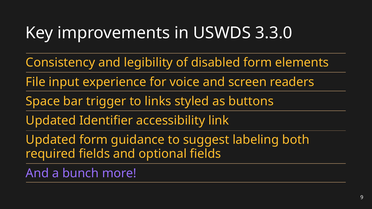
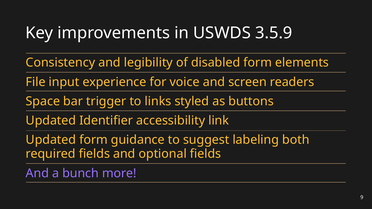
3.3.0: 3.3.0 -> 3.5.9 (274, 33)
